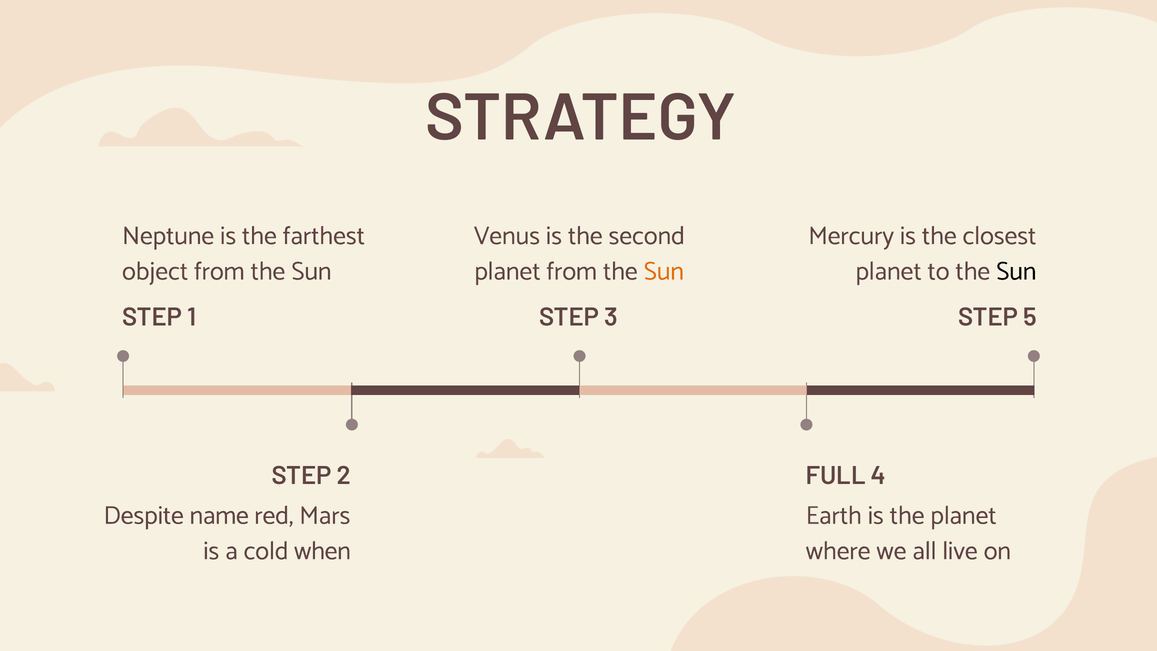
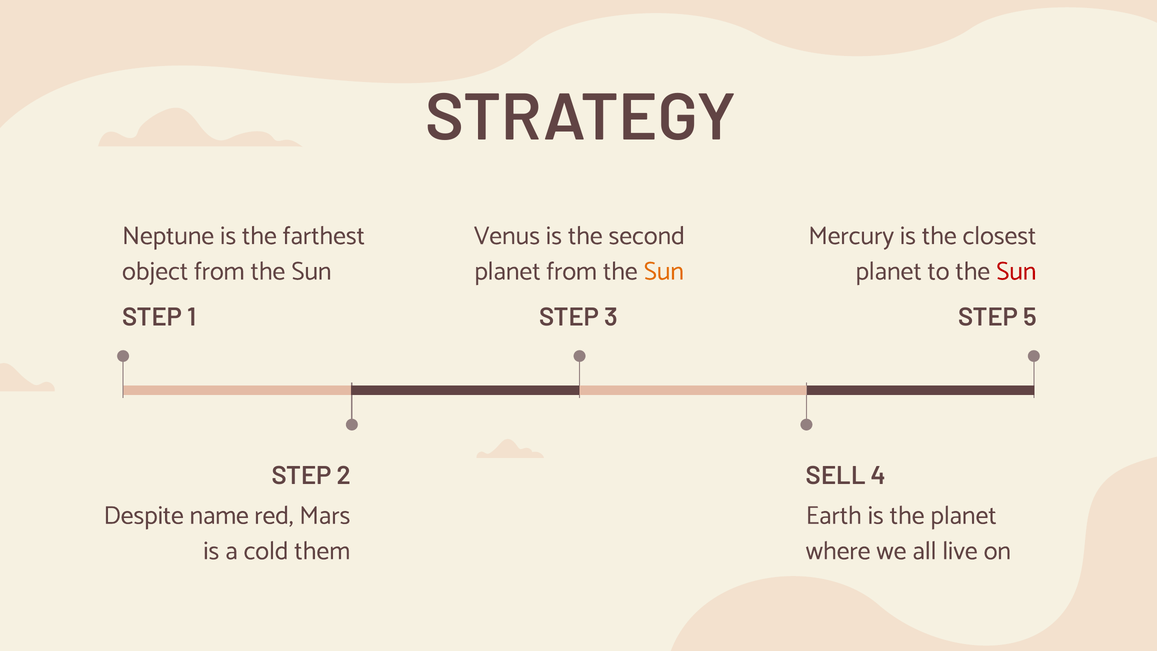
Sun colour: black -> red (1016, 271)
FULL: FULL -> SELL (836, 475)
when: when -> them (322, 551)
